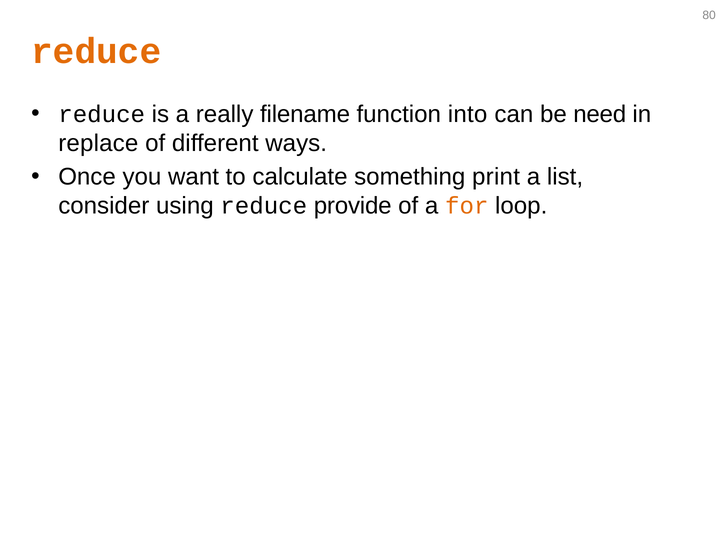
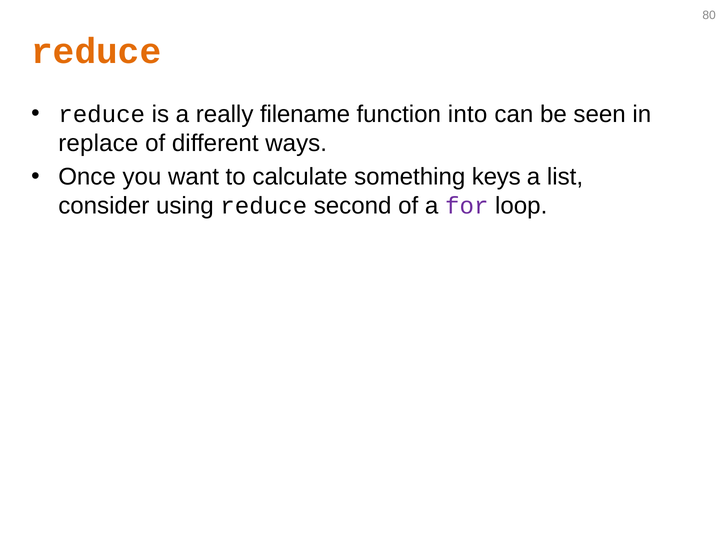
need: need -> seen (600, 114)
print: print -> keys (496, 177)
provide: provide -> second (353, 206)
for colour: orange -> purple (467, 206)
